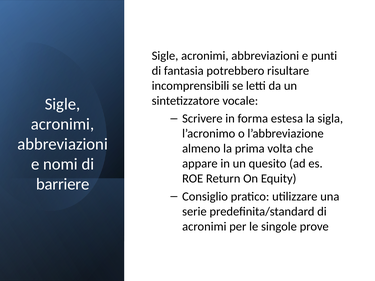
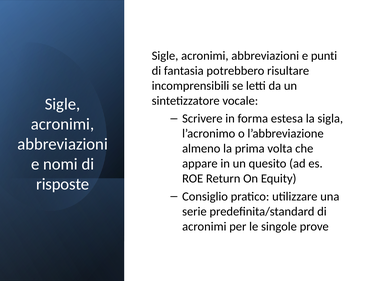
barriere: barriere -> risposte (63, 184)
